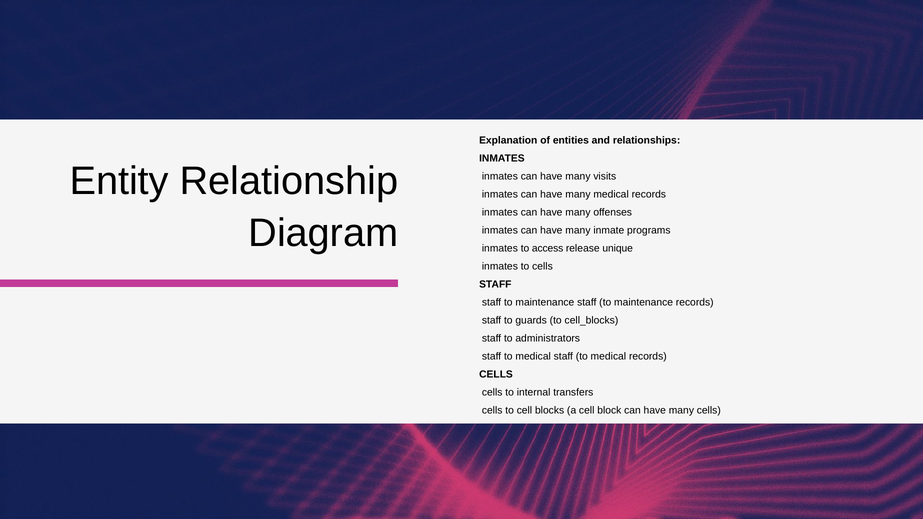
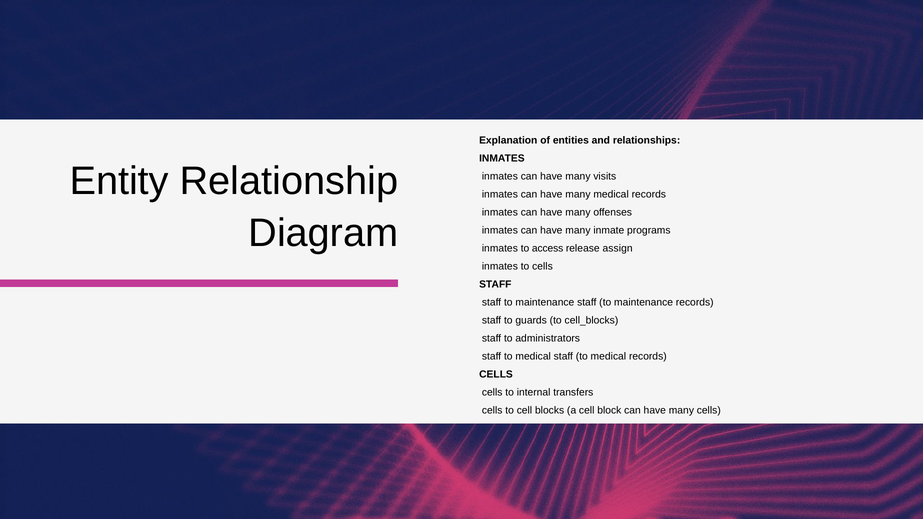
unique: unique -> assign (618, 248)
